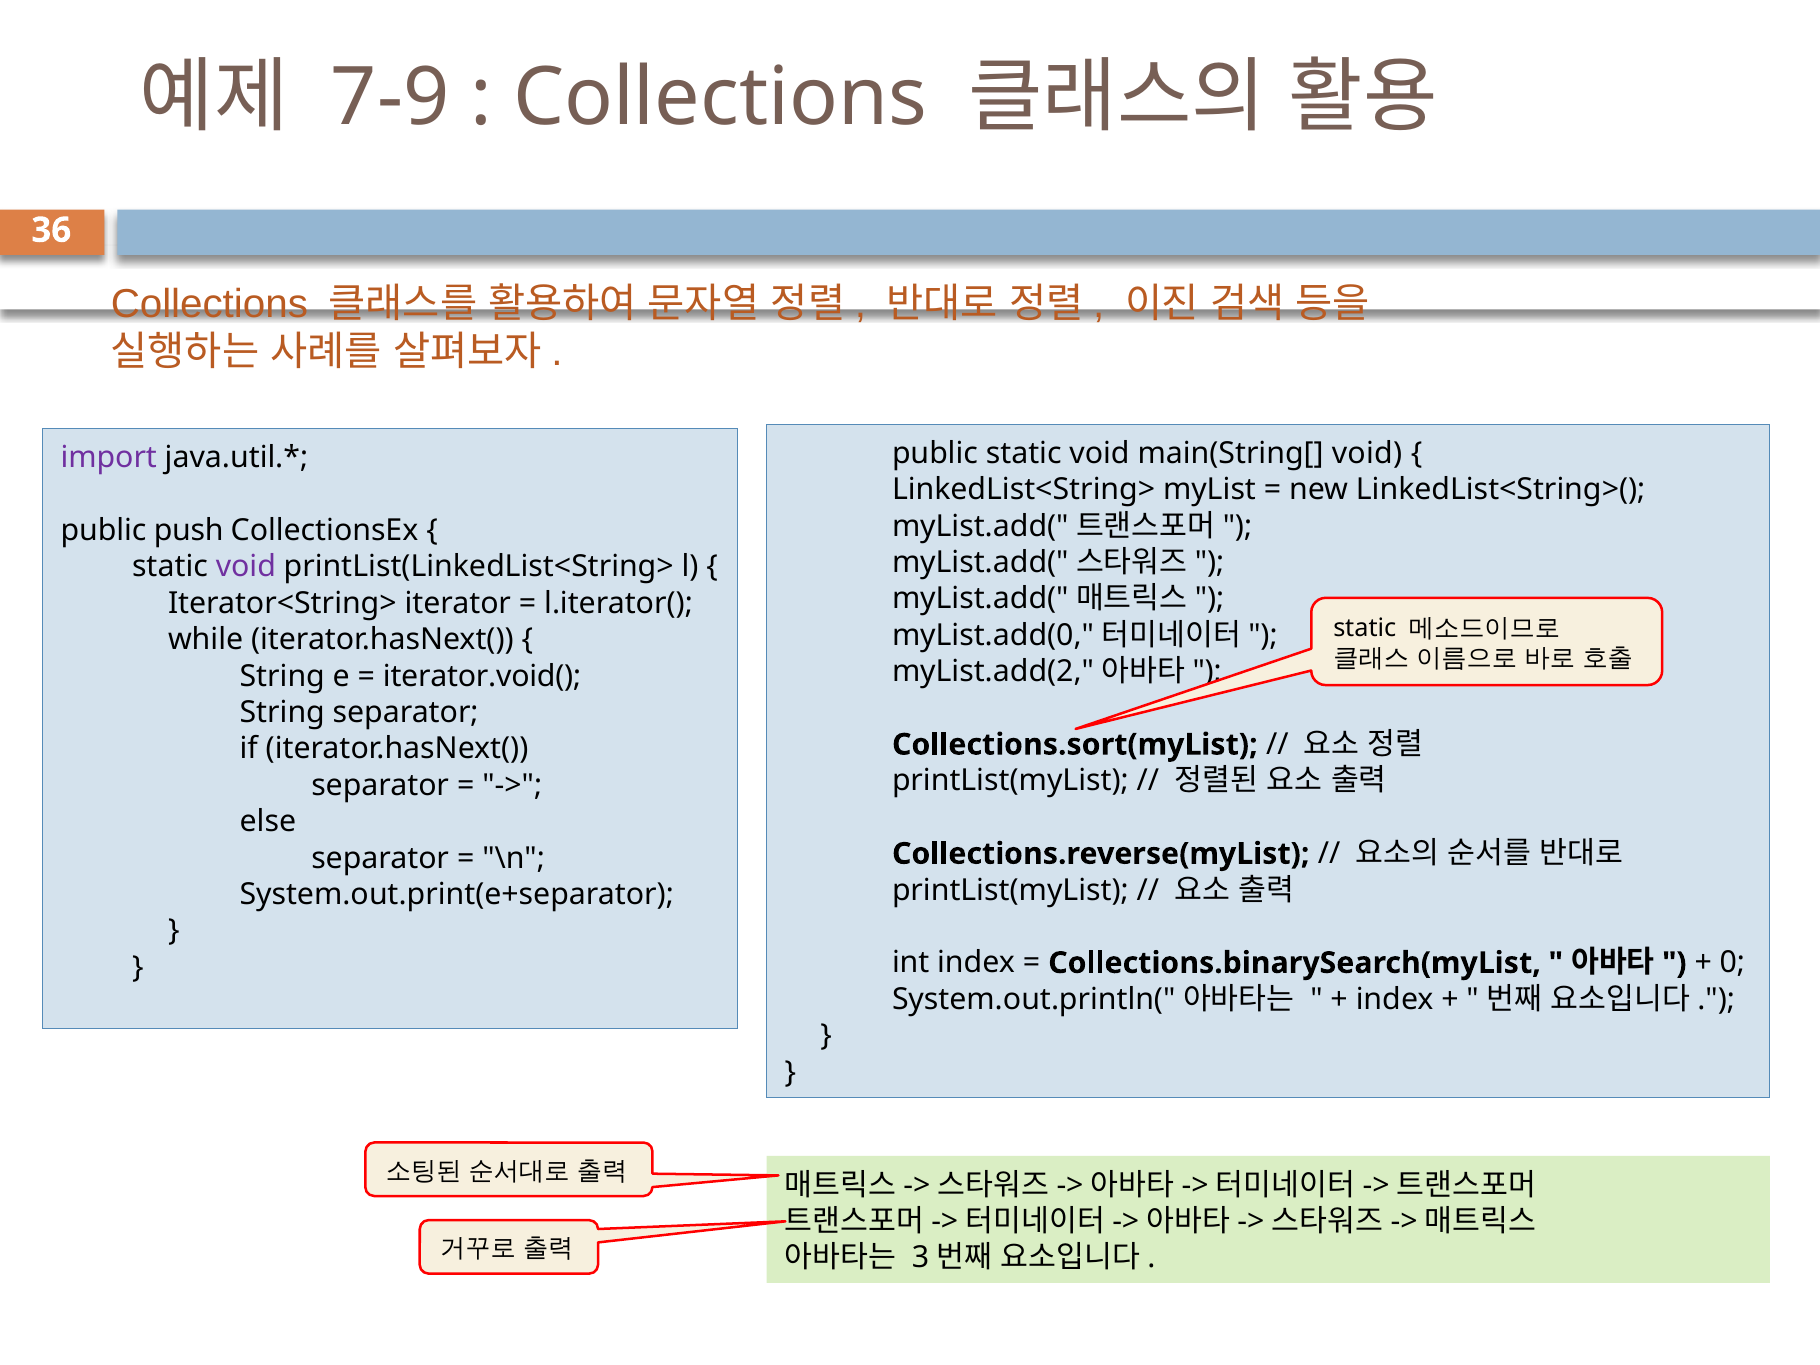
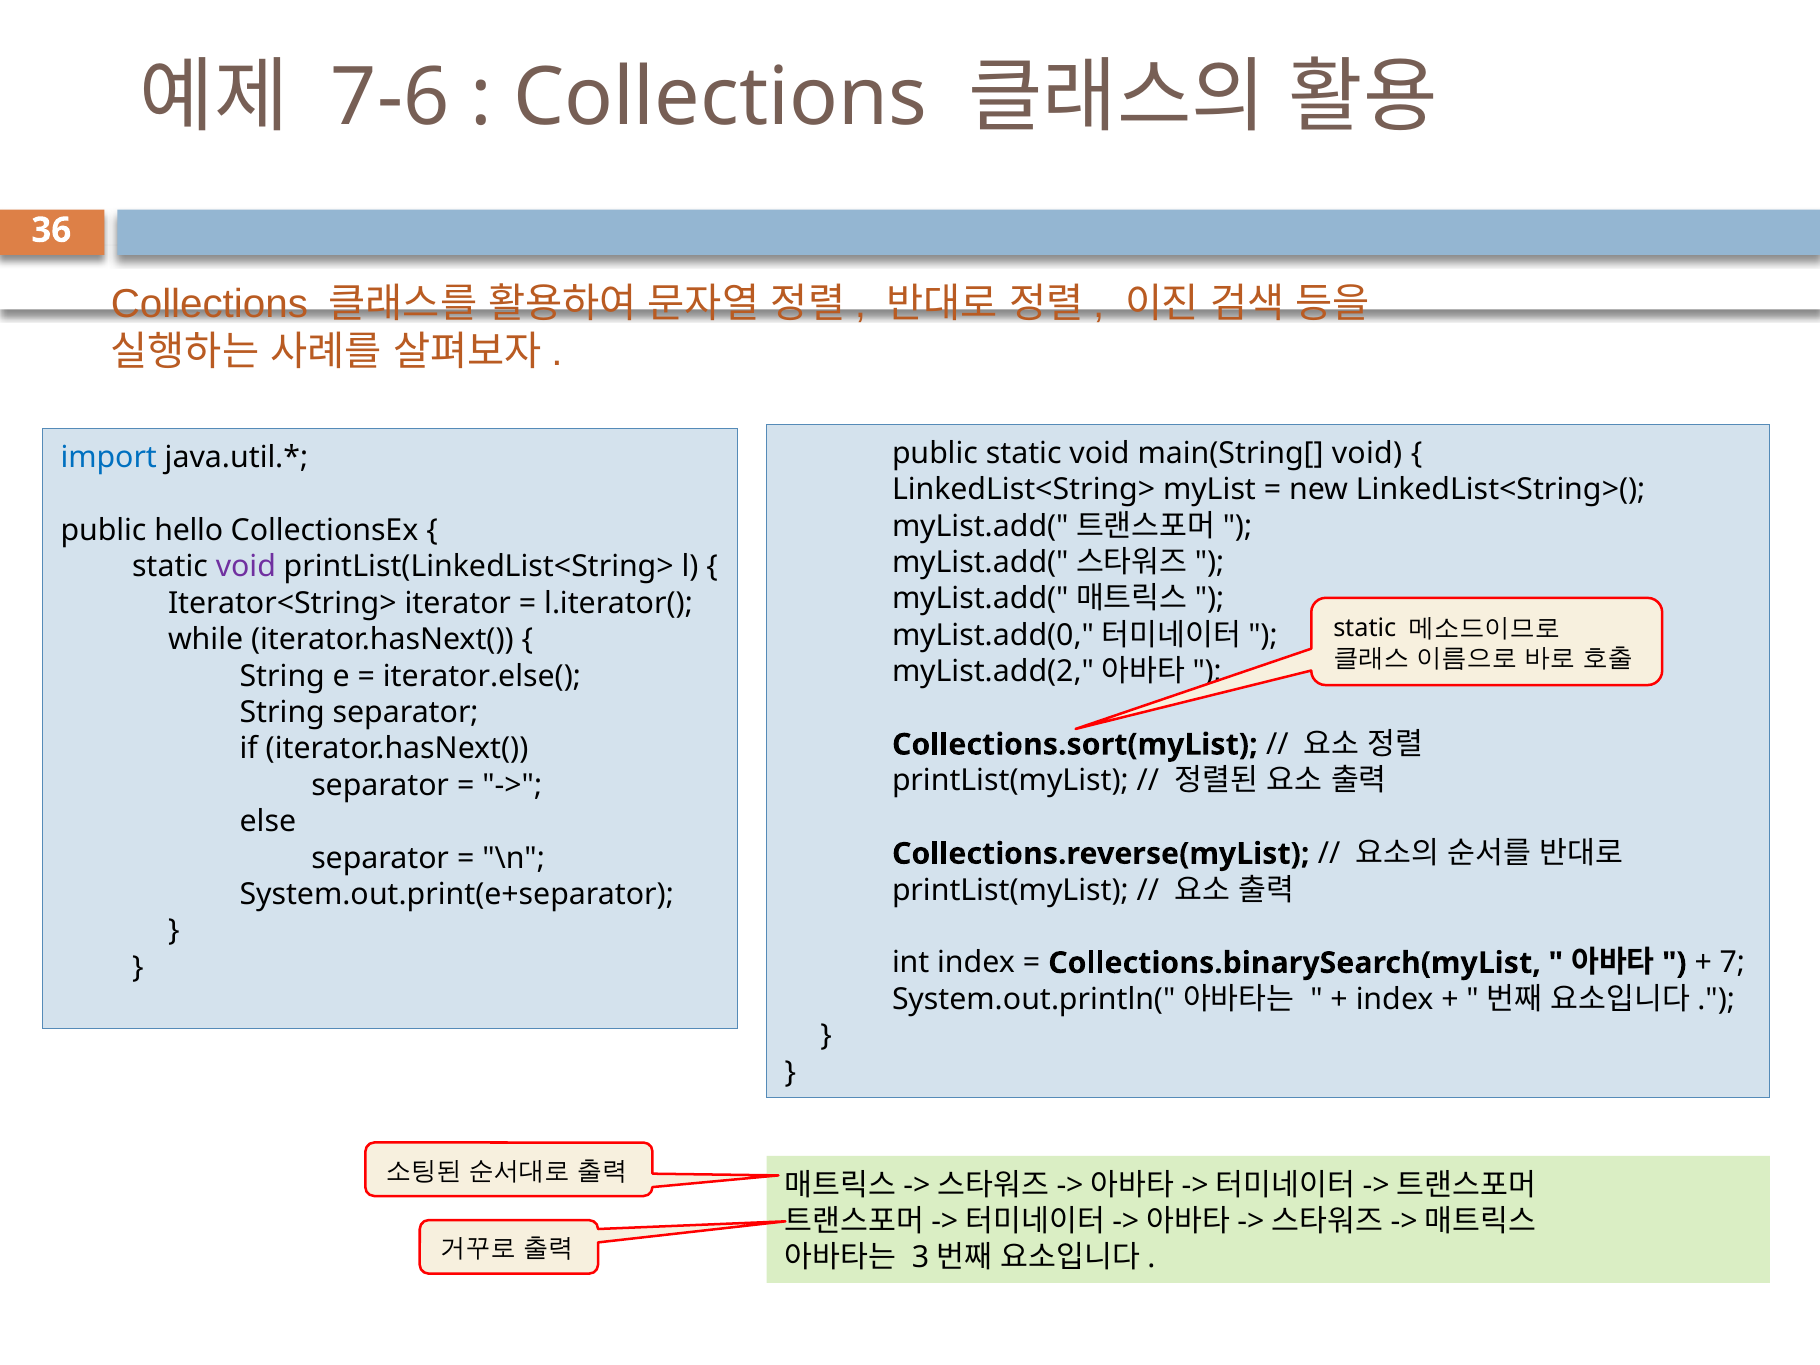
7-9: 7-9 -> 7-6 (390, 98)
import colour: purple -> blue (109, 458)
push: push -> hello (189, 531)
iterator.void(: iterator.void( -> iterator.else( (482, 676)
0: 0 -> 7 (1732, 963)
